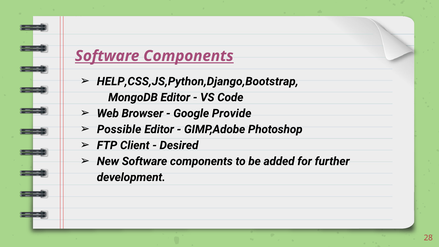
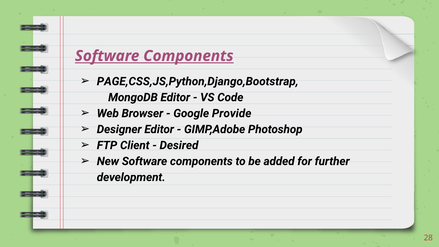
HELP,CSS,JS,Python,Django,Bootstrap: HELP,CSS,JS,Python,Django,Bootstrap -> PAGE,CSS,JS,Python,Django,Bootstrap (198, 81)
Possible: Possible -> Designer (119, 129)
